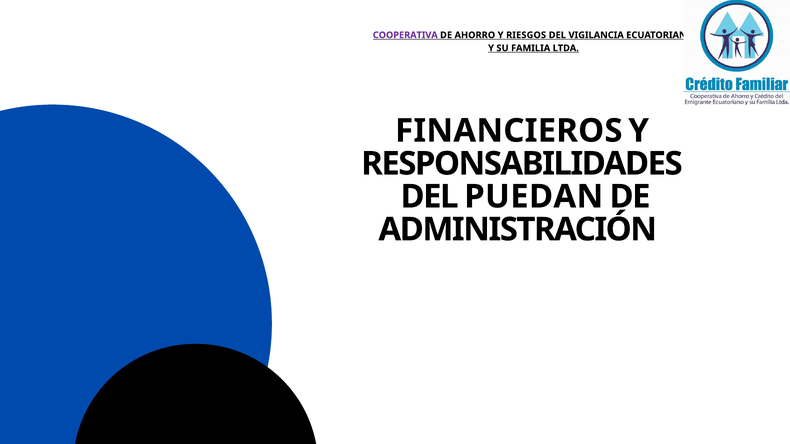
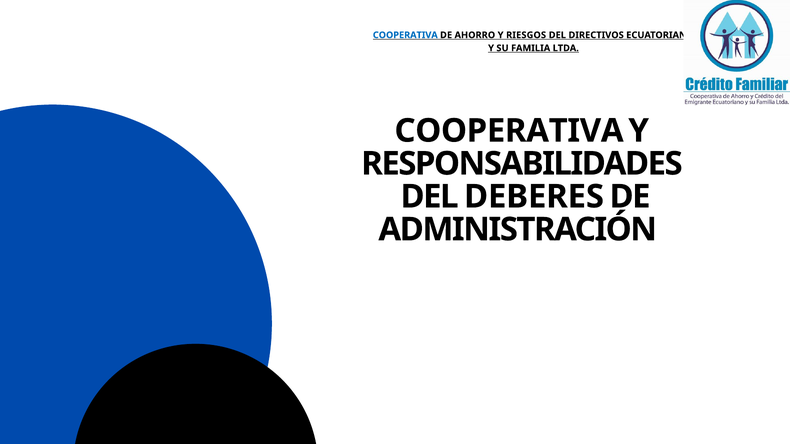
COOPERATIVA colour: purple -> blue (405, 35)
VIGILANCIA: VIGILANCIA -> DIRECTIVOS (596, 35)
FINANCIEROS: FINANCIEROS -> COOPERATIVA (509, 131)
PUEDAN: PUEDAN -> DEBERES (534, 197)
